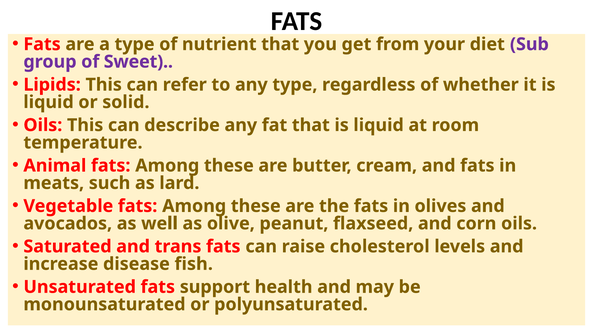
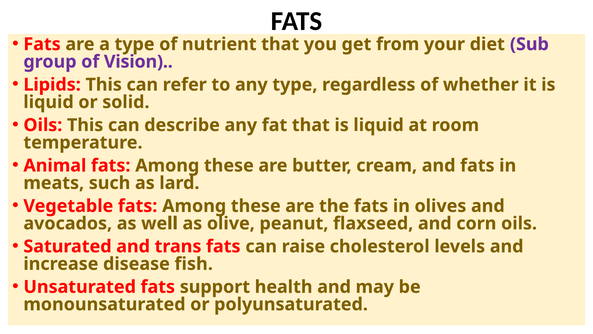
Sweet: Sweet -> Vision (138, 62)
